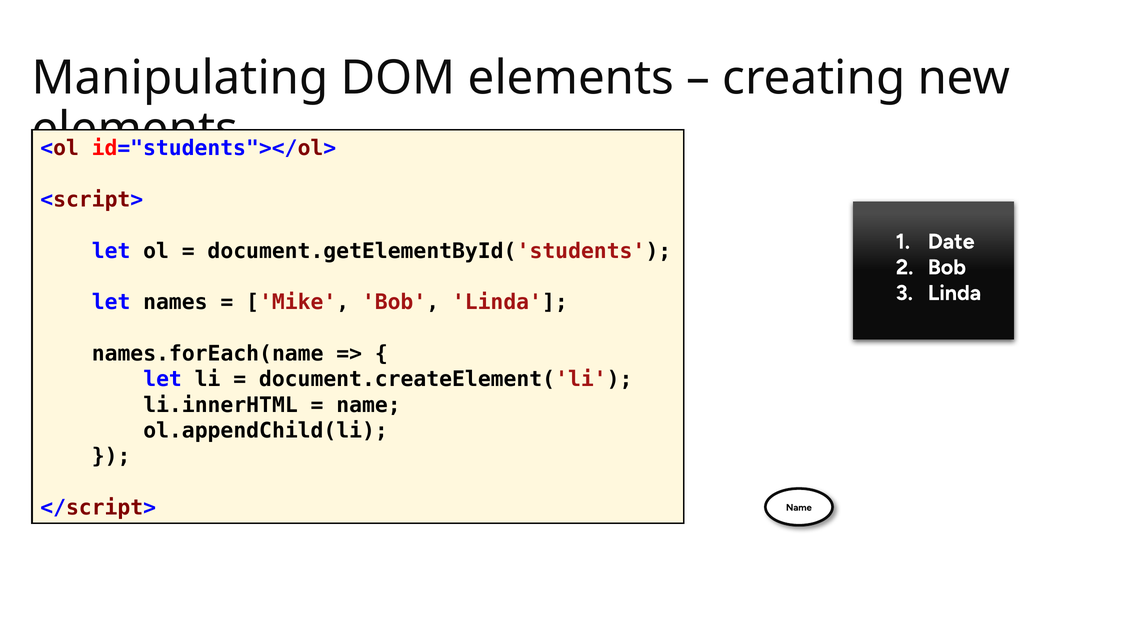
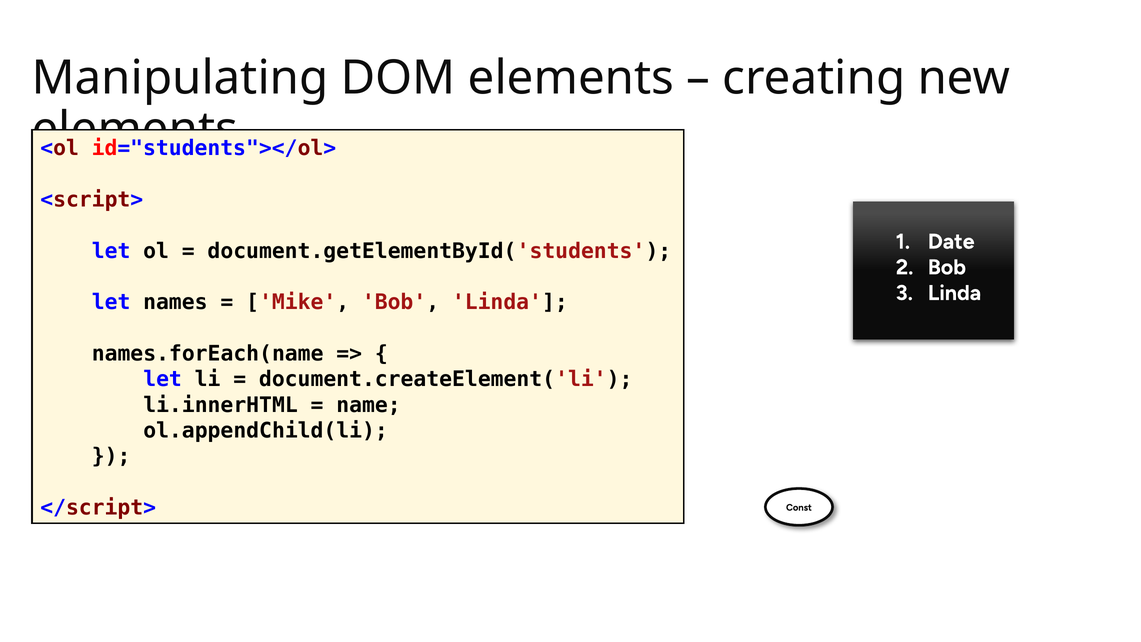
</script> Name: Name -> Const (799, 507)
